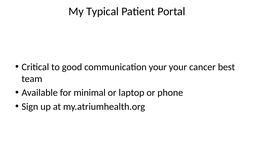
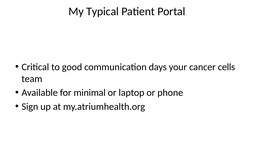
communication your: your -> days (158, 67)
best: best -> cells (226, 67)
